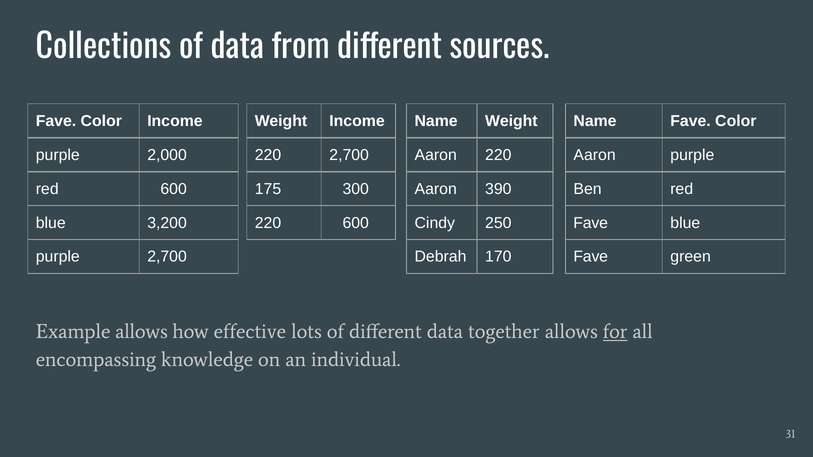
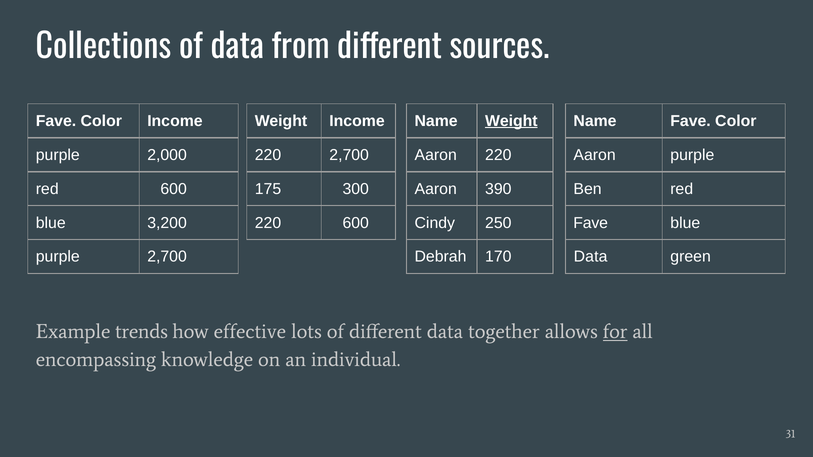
Weight underline: none -> present (511, 121)
Fave: Fave -> Data (591, 257)
Example allows: allows -> trends (141, 332)
